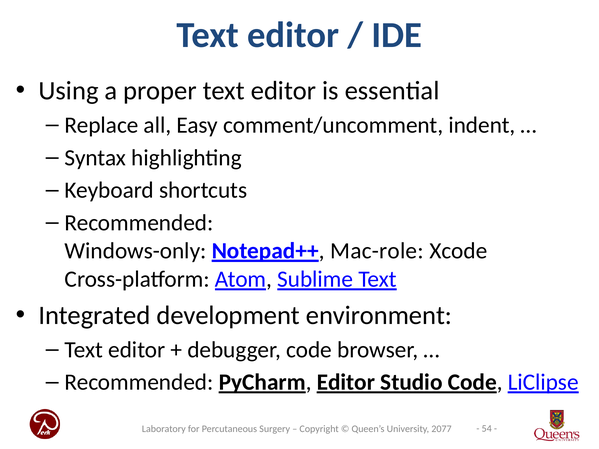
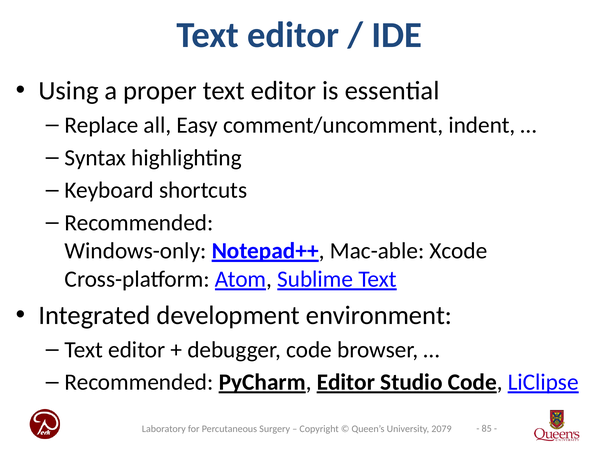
Mac-role: Mac-role -> Mac-able (377, 251)
54: 54 -> 85 (487, 429)
2077: 2077 -> 2079 (441, 429)
